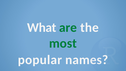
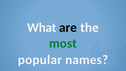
are colour: green -> black (68, 28)
